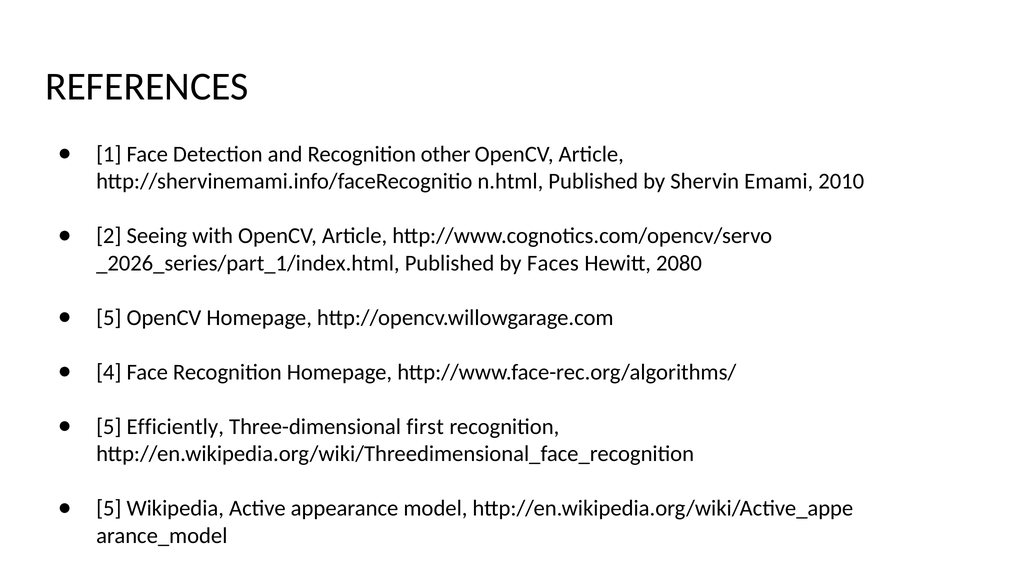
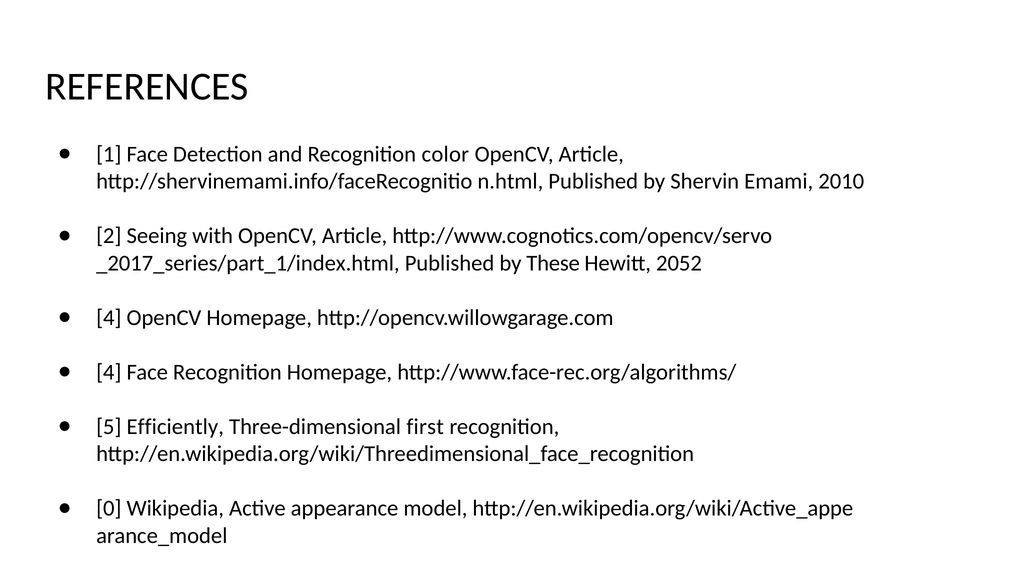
other: other -> color (445, 154)
_2026_series/part_1/index.html: _2026_series/part_1/index.html -> _2017_series/part_1/index.html (248, 263)
Faces: Faces -> These (553, 263)
2080: 2080 -> 2052 (679, 263)
5: 5 -> 4 (109, 318)
5: 5 -> 0 (109, 508)
